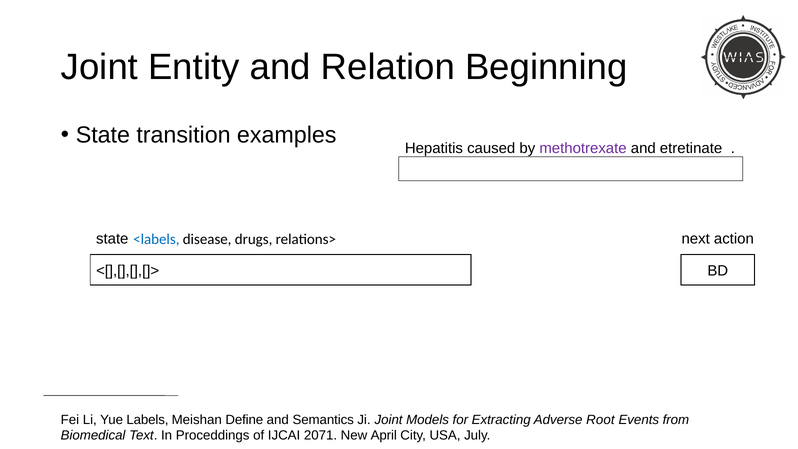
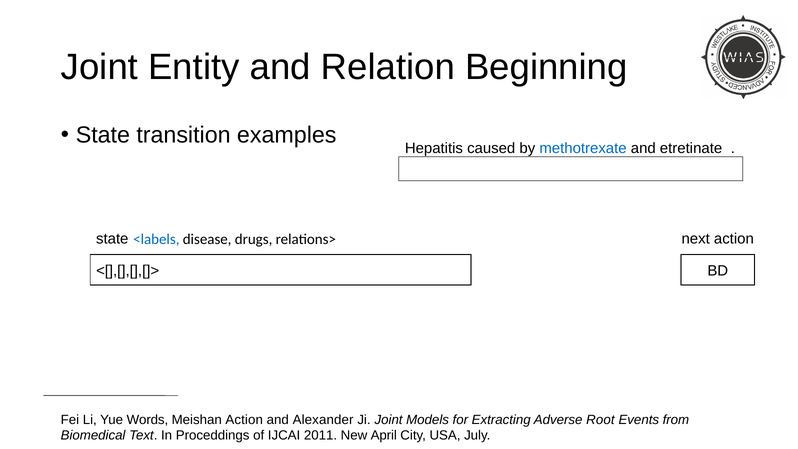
methotrexate colour: purple -> blue (583, 148)
Labels: Labels -> Words (147, 420)
Meishan Define: Define -> Action (244, 420)
Semantics: Semantics -> Alexander (323, 420)
2071: 2071 -> 2011 (321, 435)
